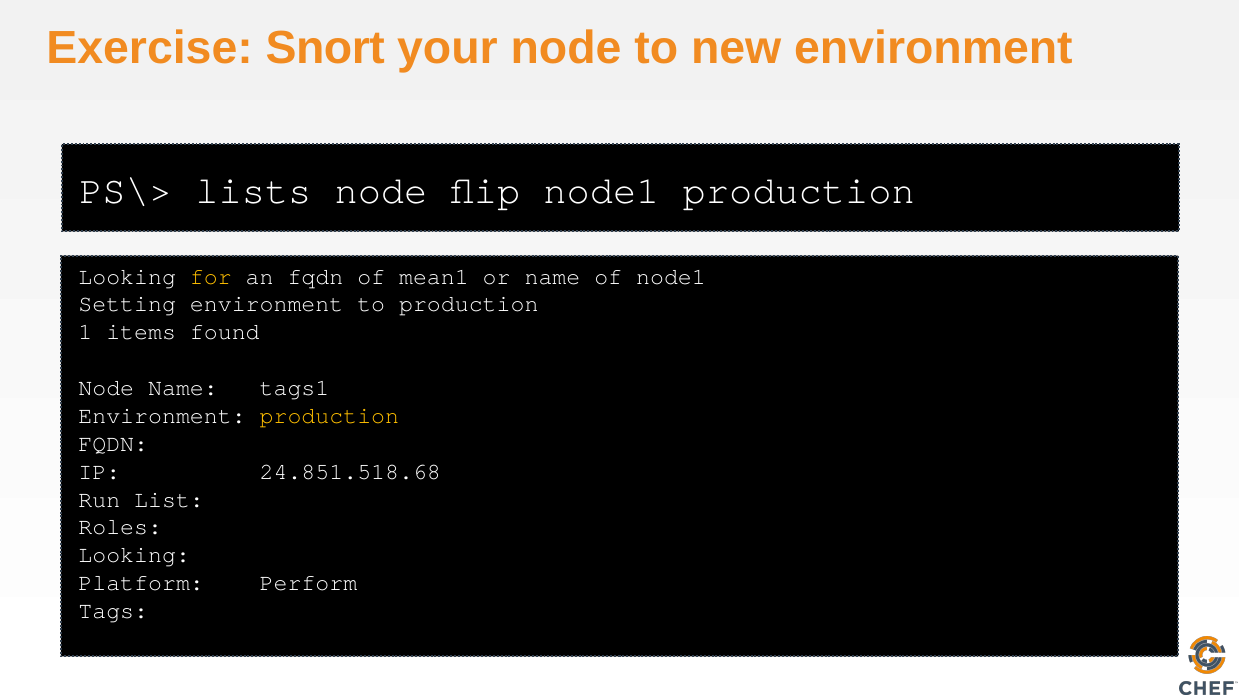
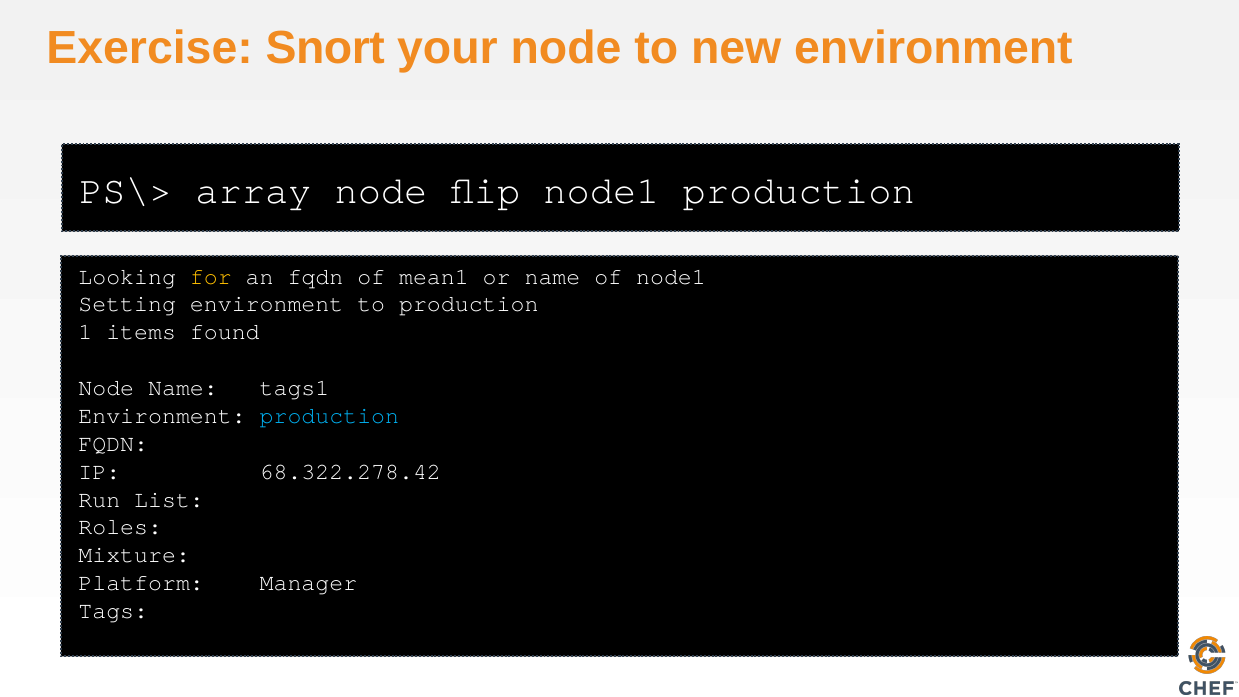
lists: lists -> array (253, 190)
production colour: yellow -> light blue (329, 416)
24.851.518.68: 24.851.518.68 -> 68.322.278.42 (350, 471)
Looking: Looking -> Mixture (134, 555)
Perform: Perform -> Manager (308, 583)
